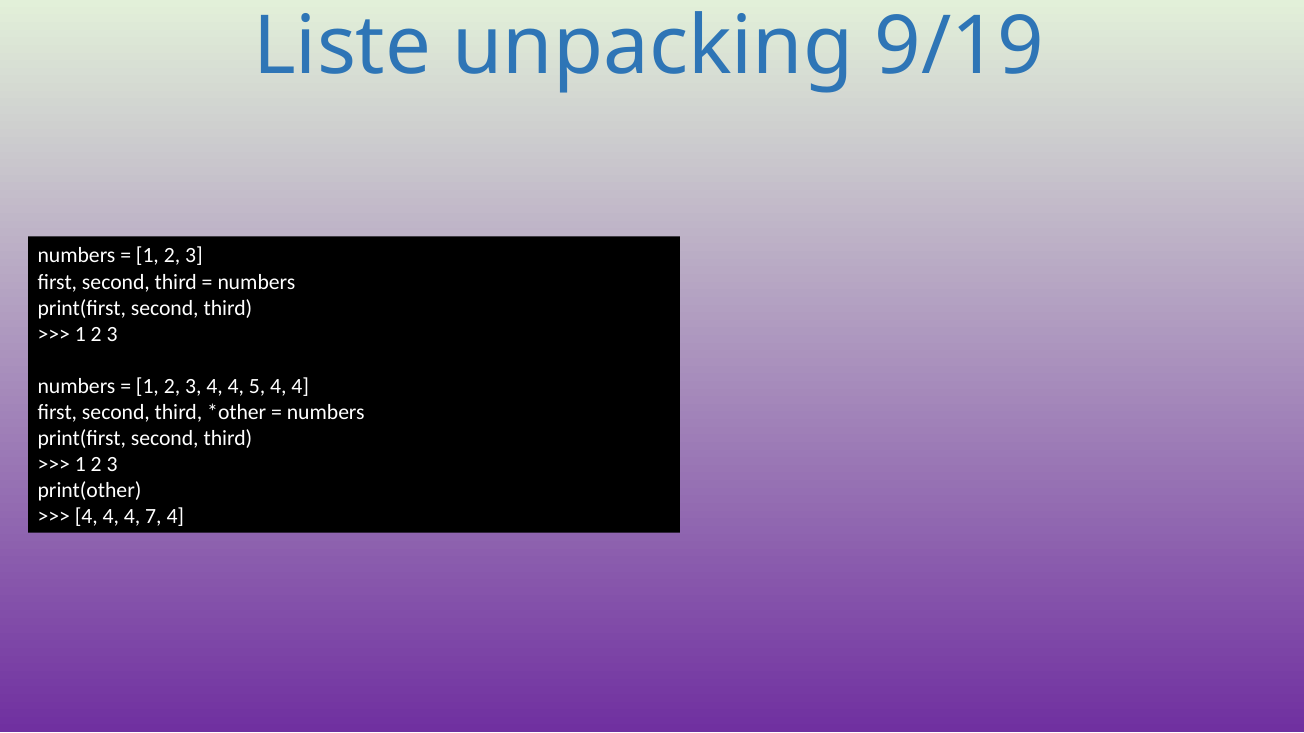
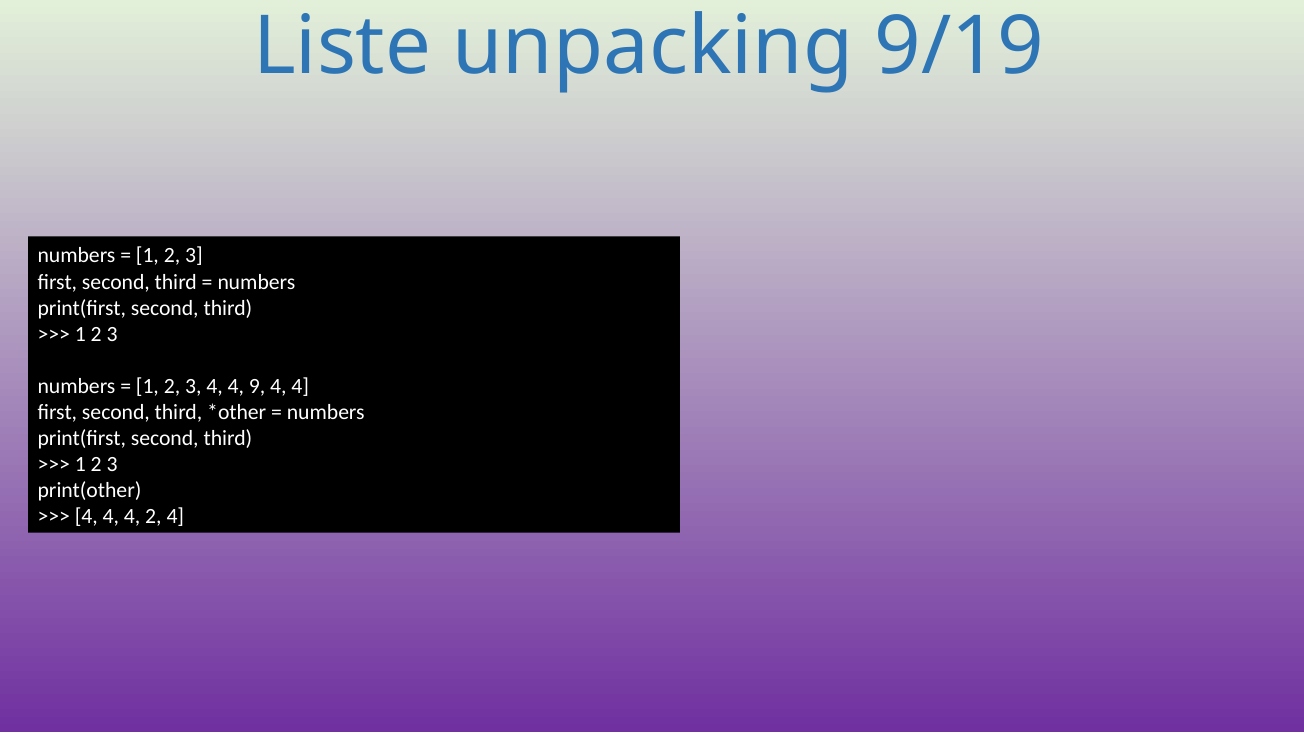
5: 5 -> 9 (257, 386)
4 7: 7 -> 2 (153, 517)
